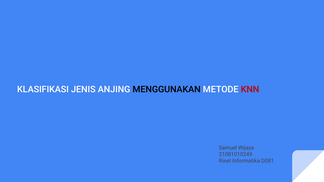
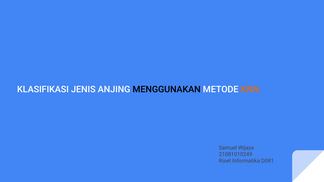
KNN colour: red -> orange (250, 90)
